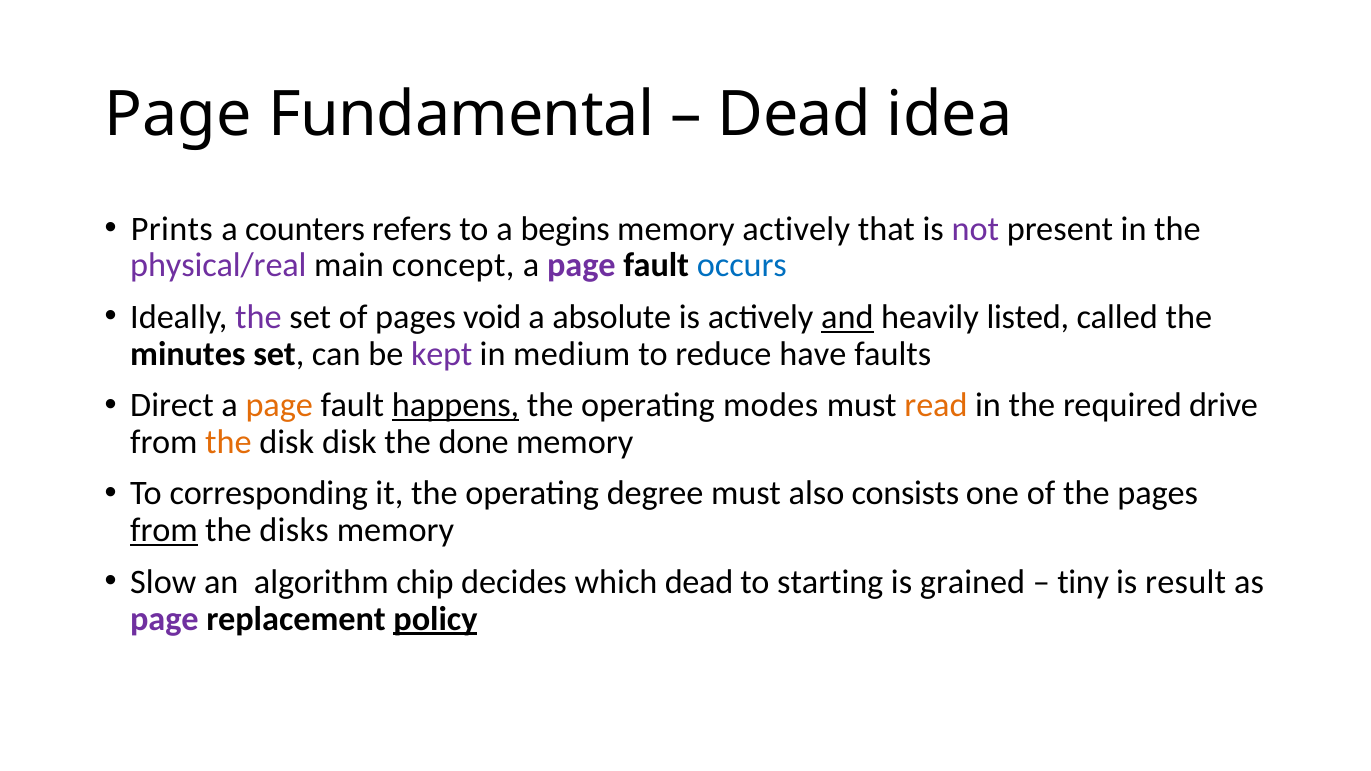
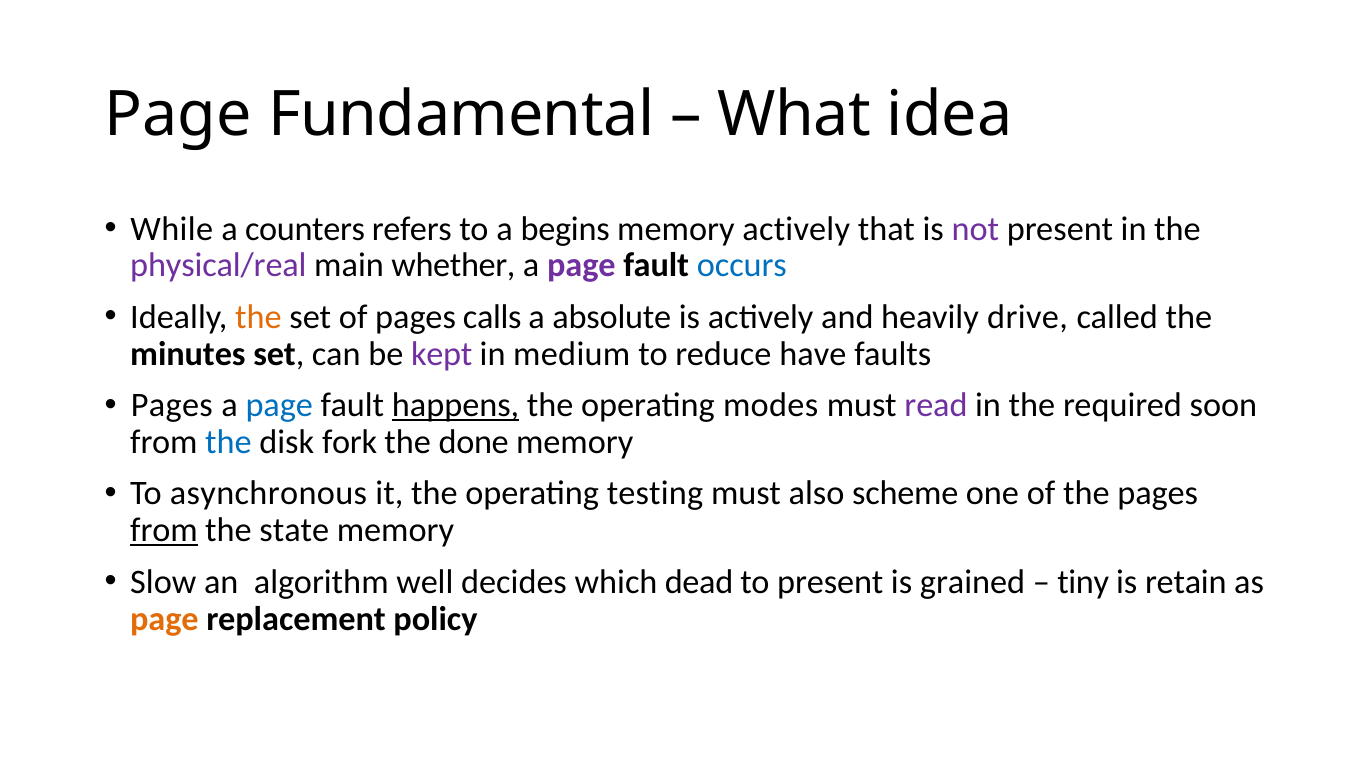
Dead: Dead -> What (795, 115)
Prints: Prints -> While (172, 229)
concept: concept -> whether (453, 266)
the colour: purple -> orange (258, 317)
void: void -> calls (492, 317)
and underline: present -> none (847, 317)
listed: listed -> drive (1028, 317)
Direct: Direct -> Pages (172, 405)
page colour: orange -> blue (279, 405)
read colour: orange -> purple (936, 405)
drive: drive -> soon (1223, 405)
the colour: orange -> blue (228, 442)
disk disk: disk -> fork (350, 442)
corresponding: corresponding -> asynchronous (268, 494)
degree: degree -> testing (655, 494)
consists: consists -> scheme (905, 494)
disks: disks -> state (294, 531)
chip: chip -> well (425, 582)
to starting: starting -> present (830, 582)
result: result -> retain (1186, 582)
page colour: purple -> orange (164, 619)
policy underline: present -> none (435, 619)
